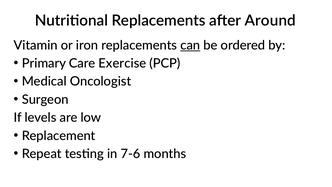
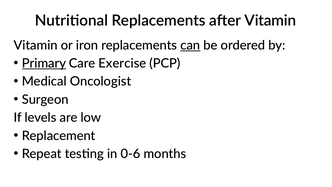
after Around: Around -> Vitamin (270, 21)
Primary underline: none -> present (44, 63)
7-6: 7-6 -> 0-6 (131, 154)
